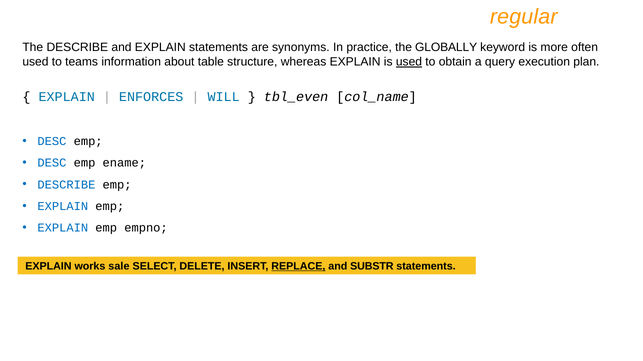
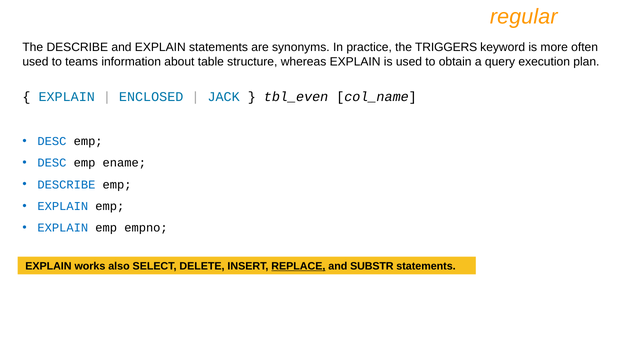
GLOBALLY: GLOBALLY -> TRIGGERS (446, 48)
used underline: present -> none (409, 62)
ENFORCES: ENFORCES -> ENCLOSED (151, 97)
WILL: WILL -> JACK (224, 97)
sale: sale -> also (119, 267)
